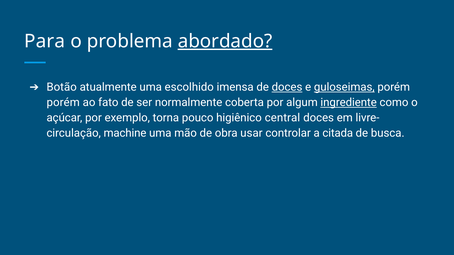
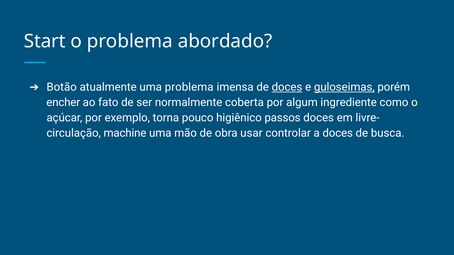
Para: Para -> Start (45, 41)
abordado underline: present -> none (225, 41)
uma escolhido: escolhido -> problema (189, 87)
porém: porém -> encher (63, 103)
ingrediente underline: present -> none (349, 103)
central: central -> passos (283, 118)
a citada: citada -> doces (338, 133)
